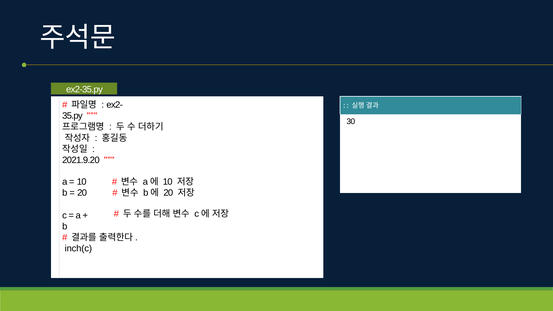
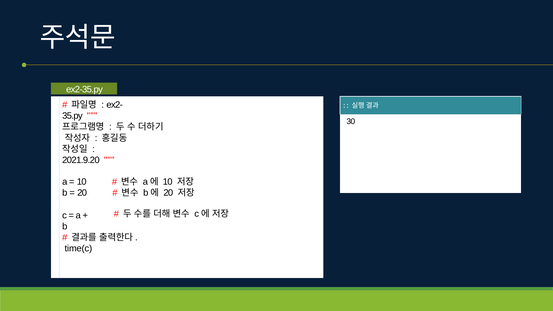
inch(c: inch(c -> time(c (78, 249)
